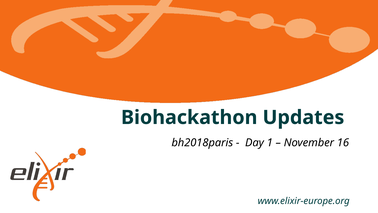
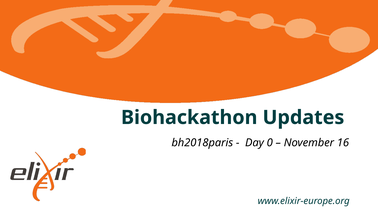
1: 1 -> 0 (270, 142)
